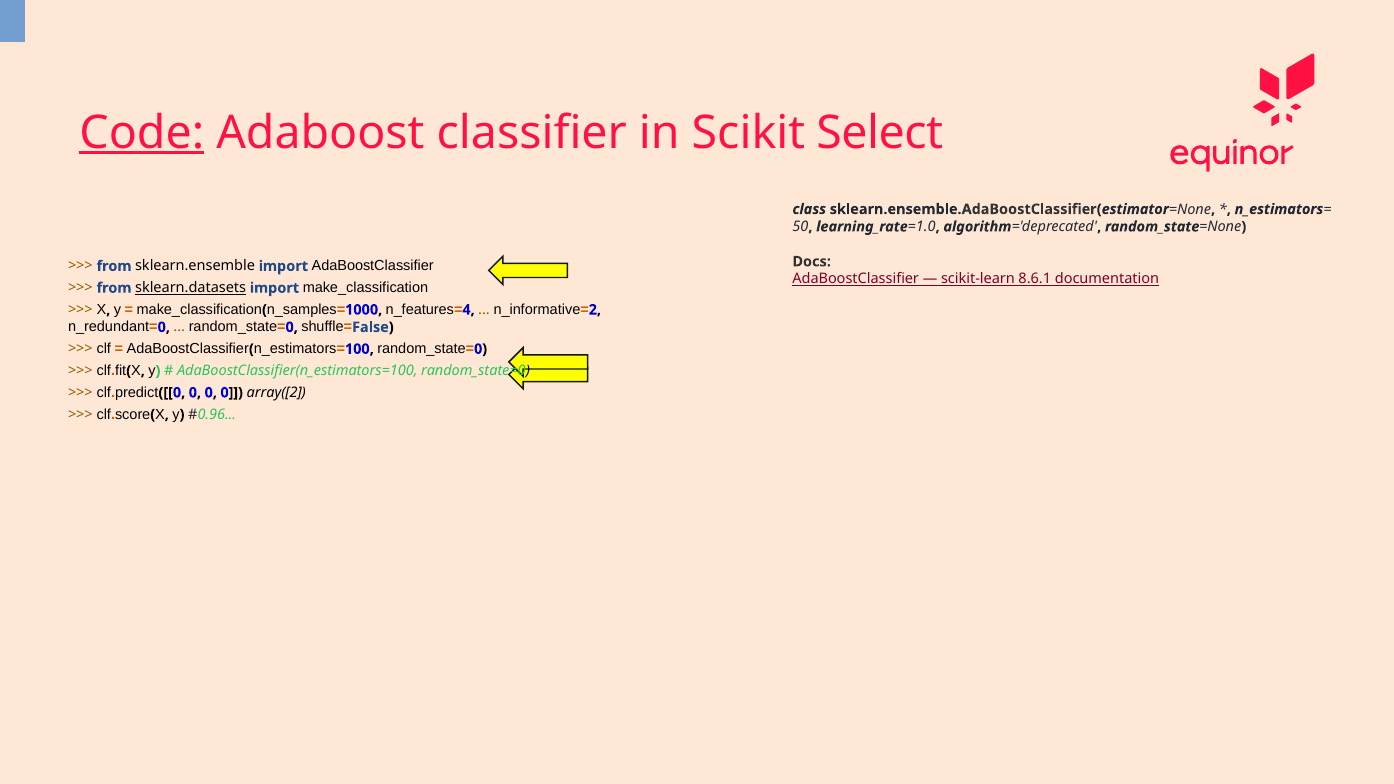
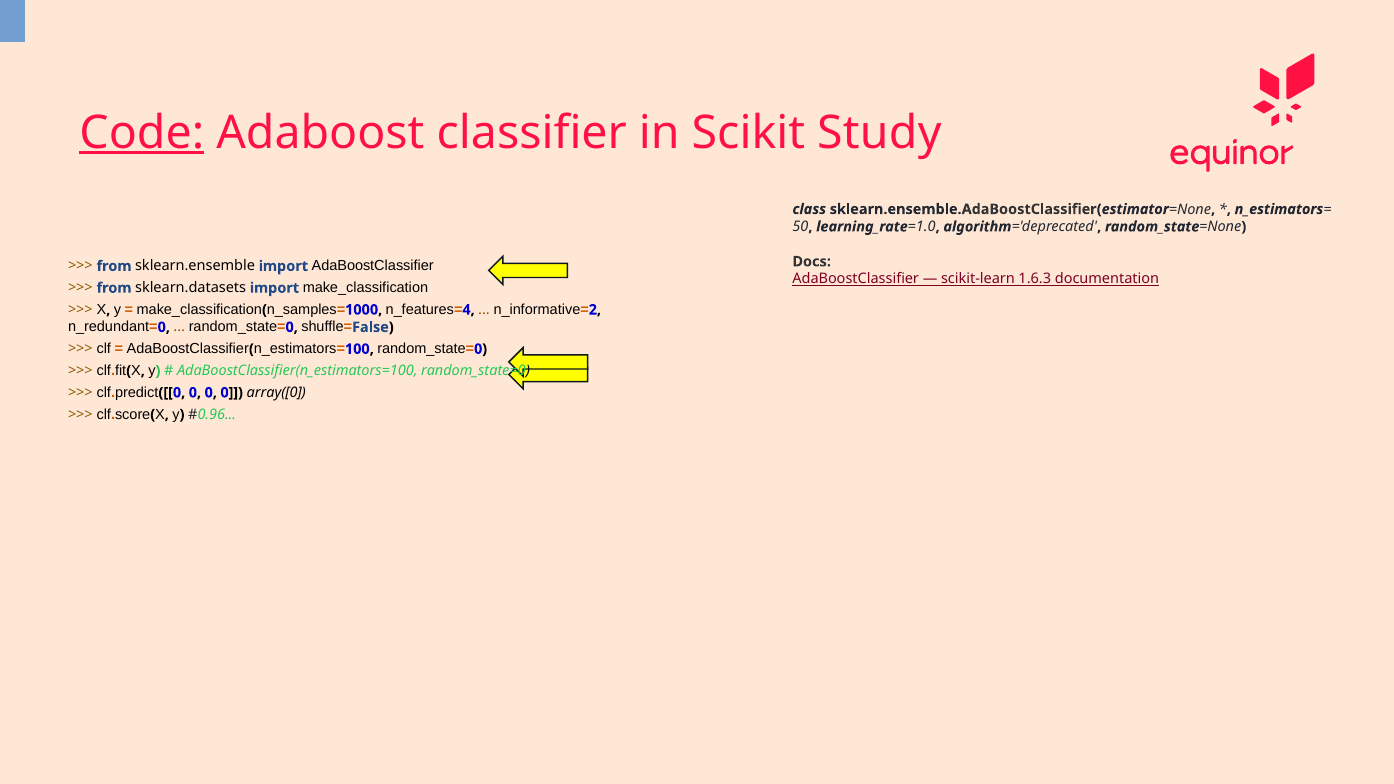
Select: Select -> Study (879, 133)
8.6.1: 8.6.1 -> 1.6.3 (1035, 279)
sklearn.datasets underline: present -> none (191, 288)
array([2: array([2 -> array([0 (276, 393)
